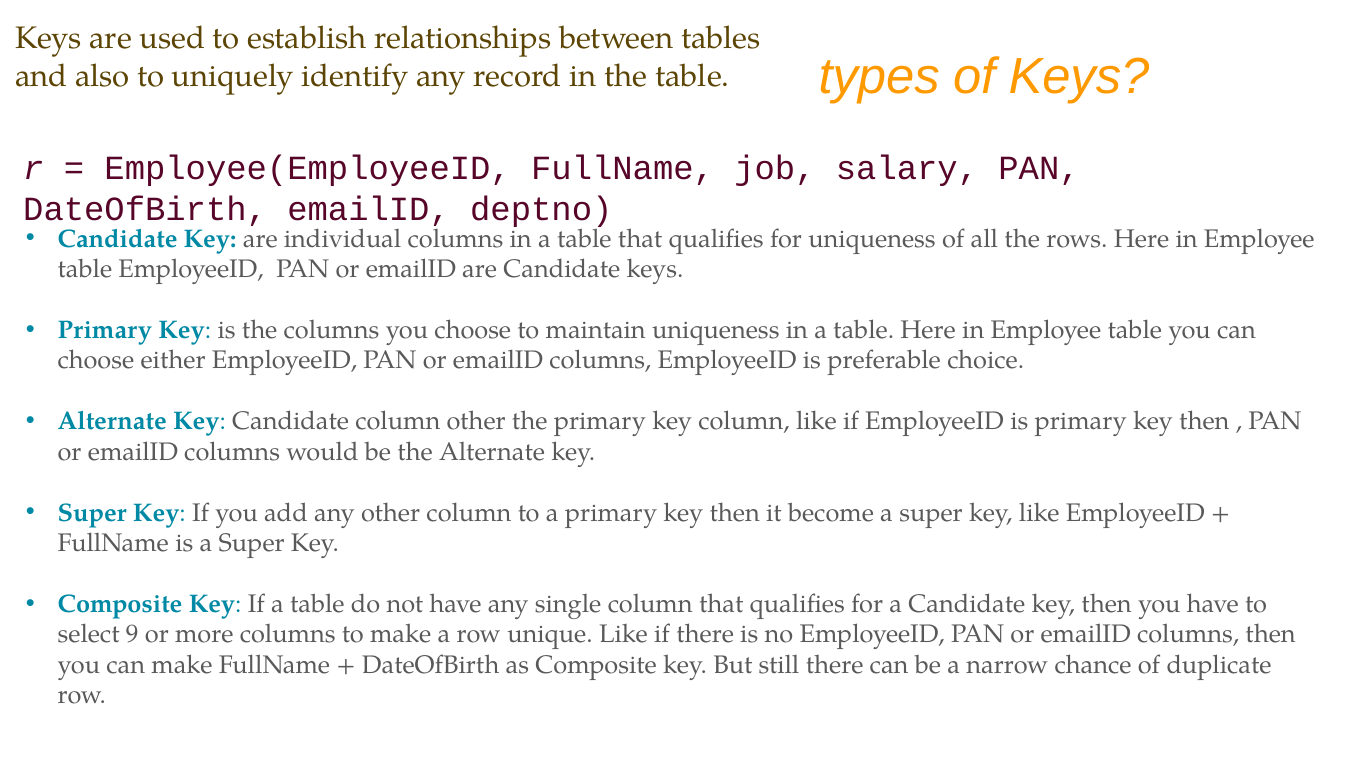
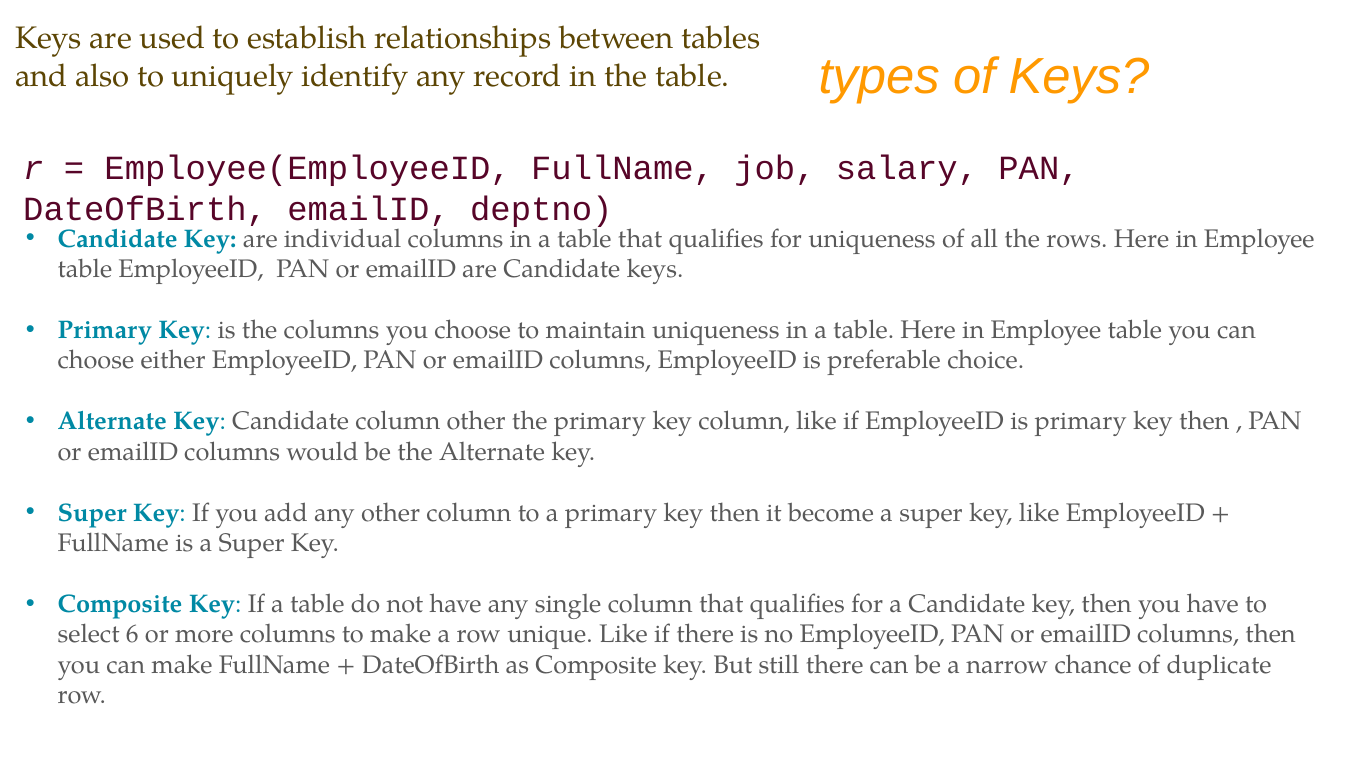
9: 9 -> 6 (132, 635)
